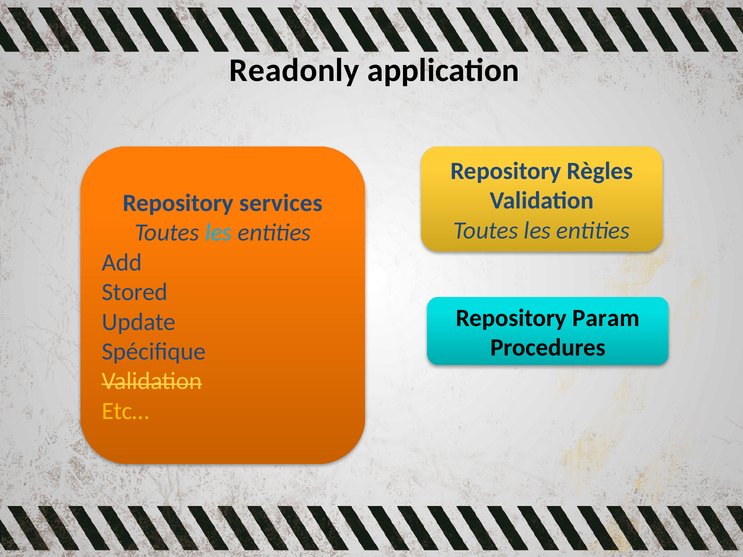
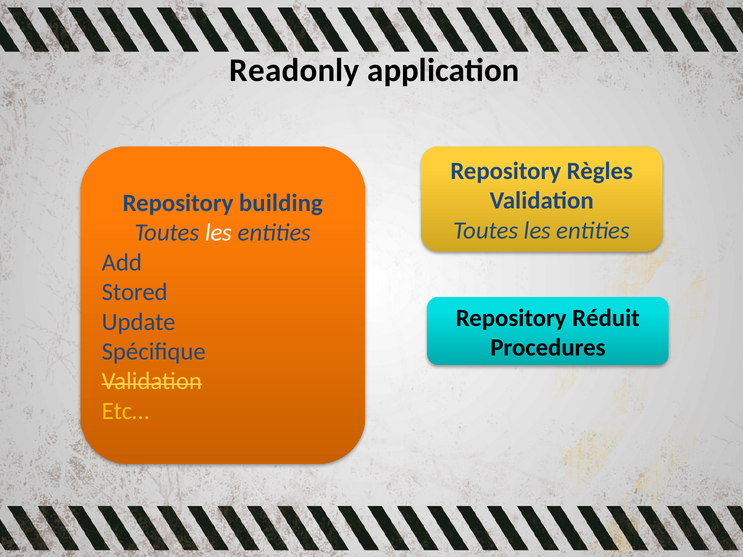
services: services -> building (281, 203)
les colour: light blue -> white (219, 233)
Param: Param -> Réduit (606, 318)
